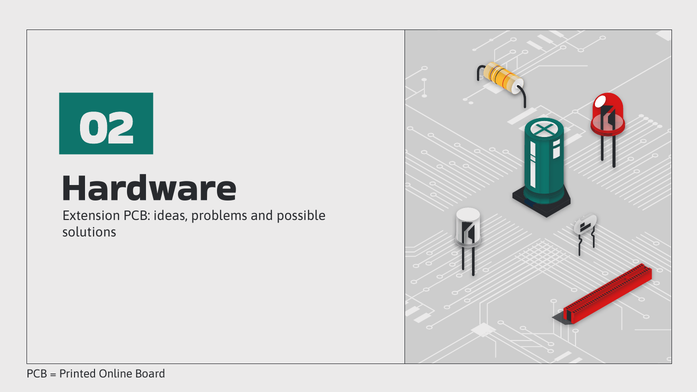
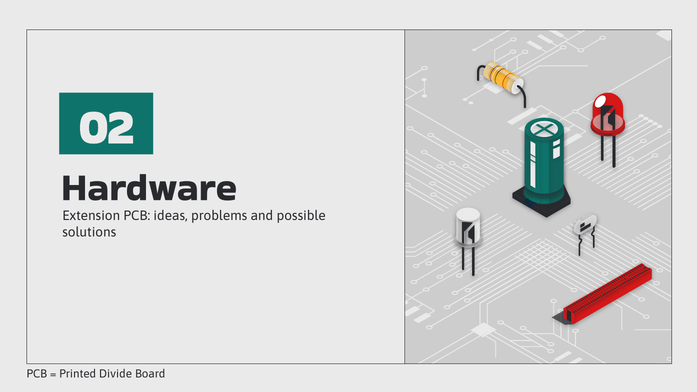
Online: Online -> Divide (116, 374)
